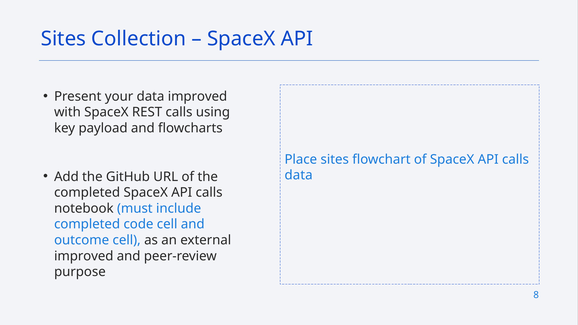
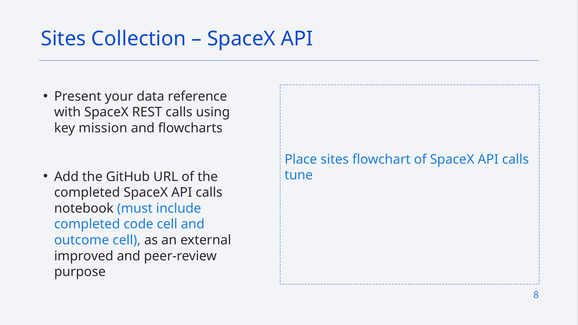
data improved: improved -> reference (197, 96)
payload: payload -> mission (103, 128)
data: data -> tune (299, 175)
